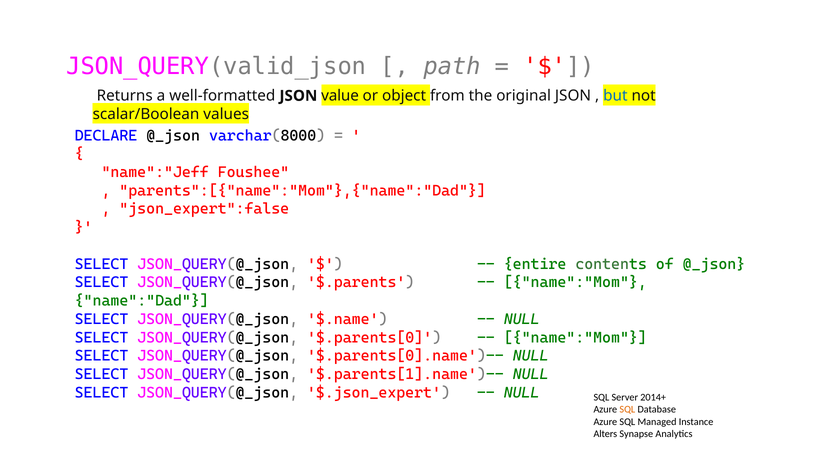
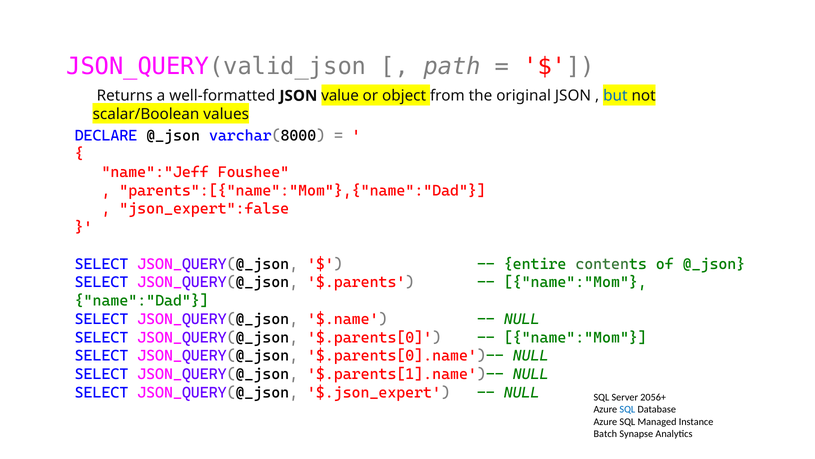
2014+: 2014+ -> 2056+ (653, 397)
SQL colour: orange -> blue (627, 409)
Alters: Alters -> Batch (605, 434)
